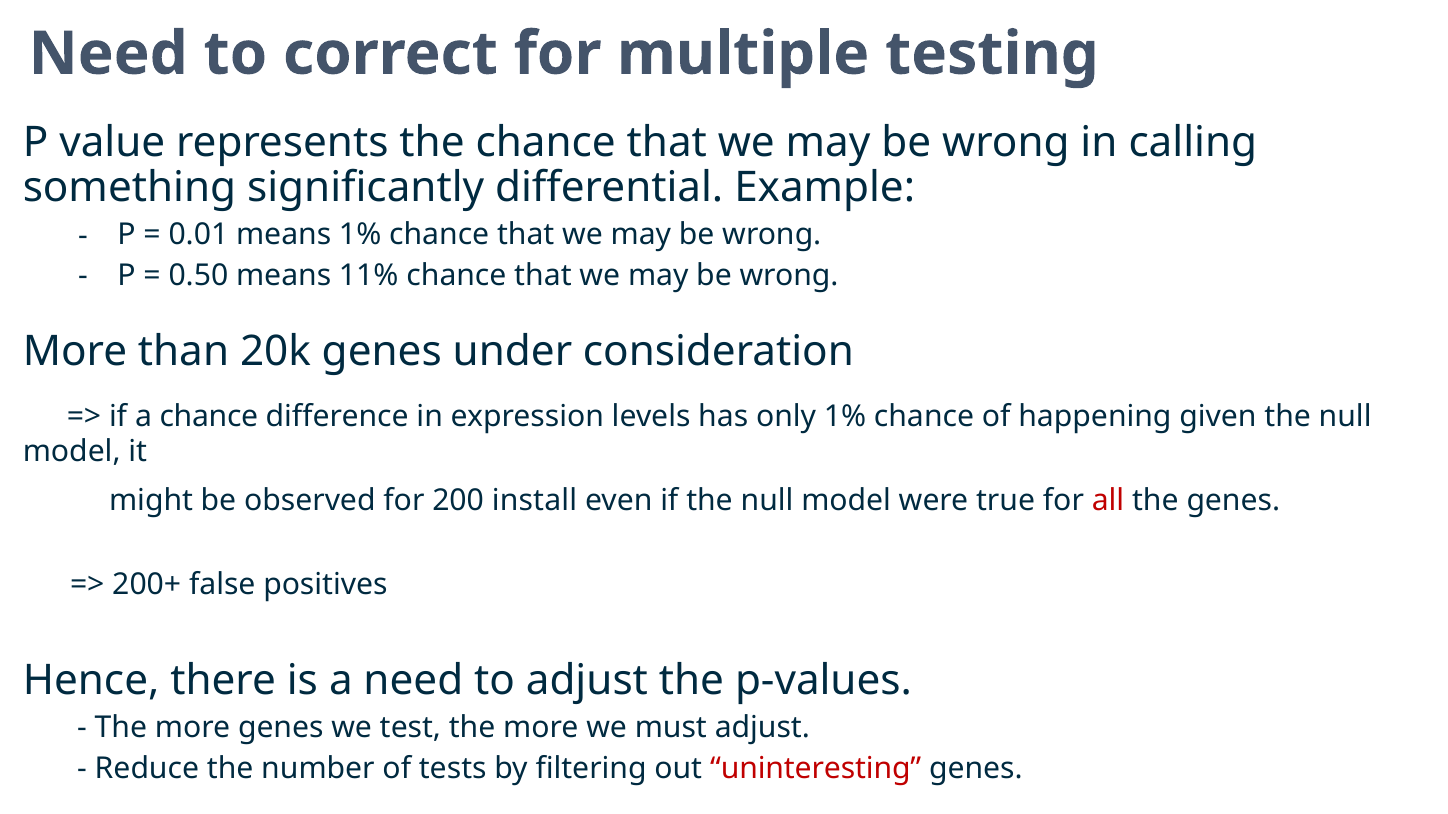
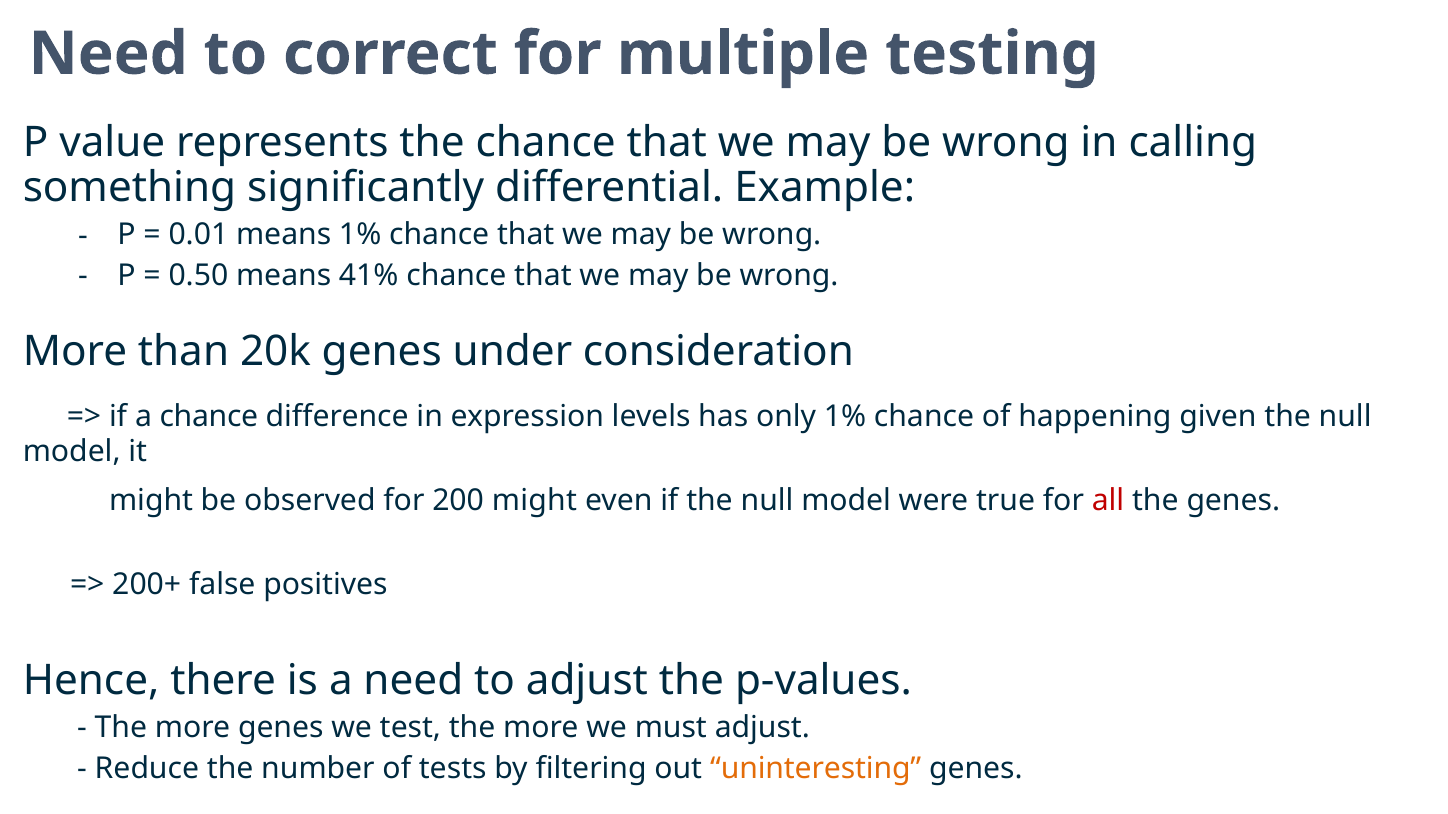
11%: 11% -> 41% (369, 276)
200 install: install -> might (534, 501)
uninteresting colour: red -> orange (816, 769)
